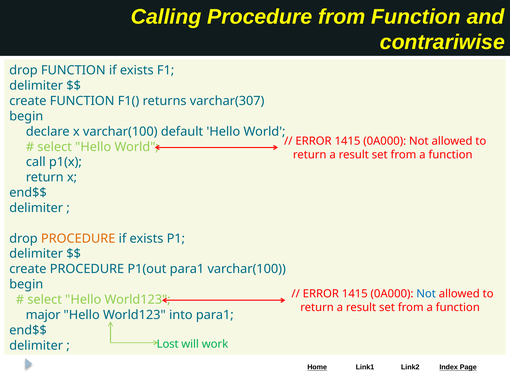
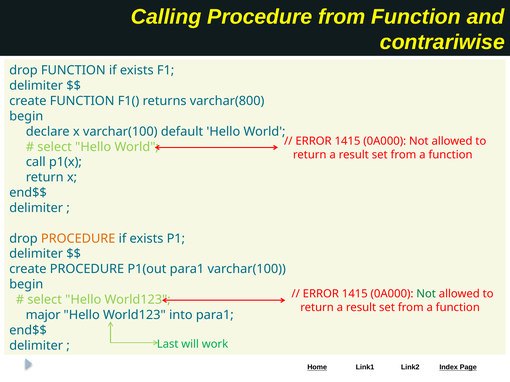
varchar(307: varchar(307 -> varchar(800 (227, 101)
Not colour: blue -> green (426, 294)
Lost: Lost -> Last (168, 344)
